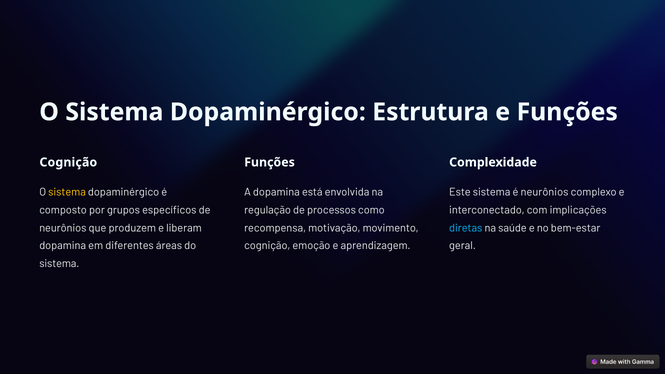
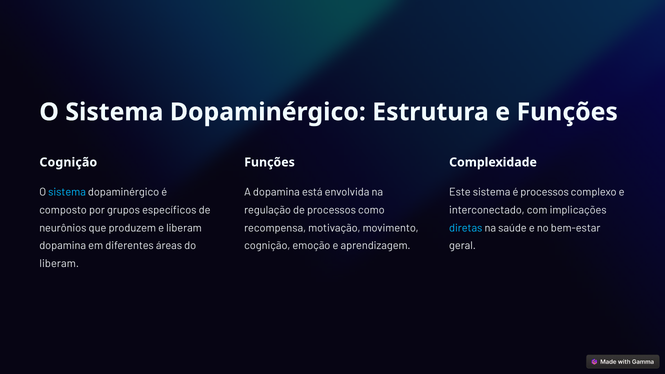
sistema colour: yellow -> light blue (67, 192)
é neurônios: neurônios -> processos (545, 192)
sistema: sistema -> liberam (59, 264)
